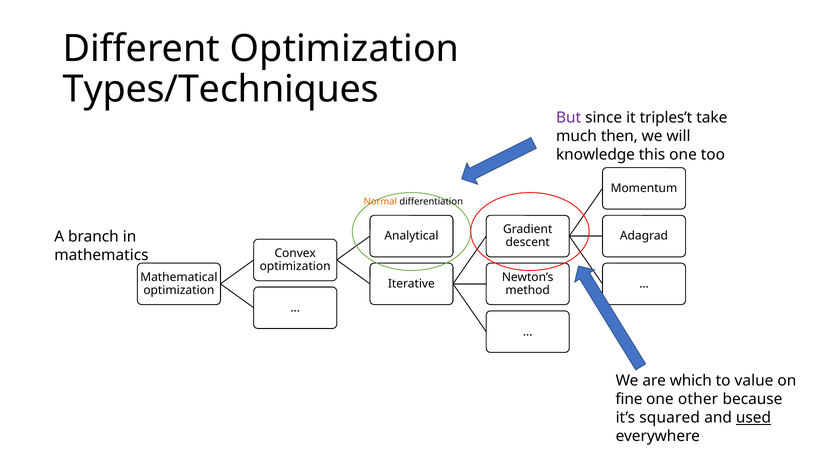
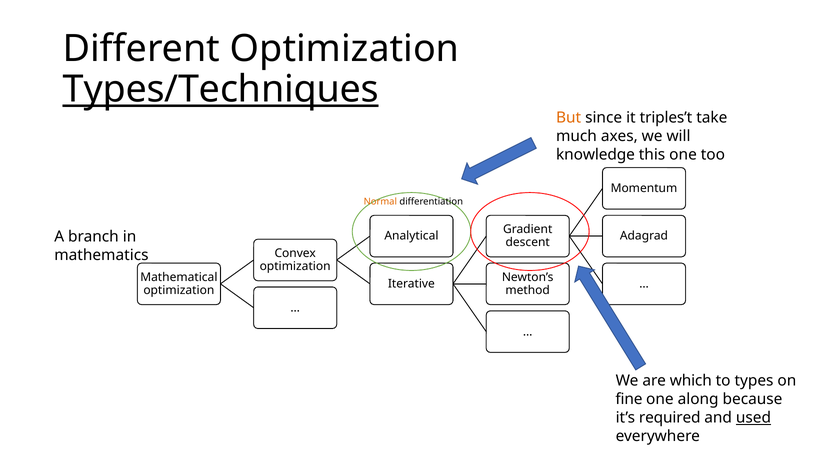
Types/Techniques underline: none -> present (221, 89)
But colour: purple -> orange (569, 118)
then: then -> axes (619, 136)
value: value -> types (754, 381)
other: other -> along (698, 399)
squared: squared -> required (670, 418)
